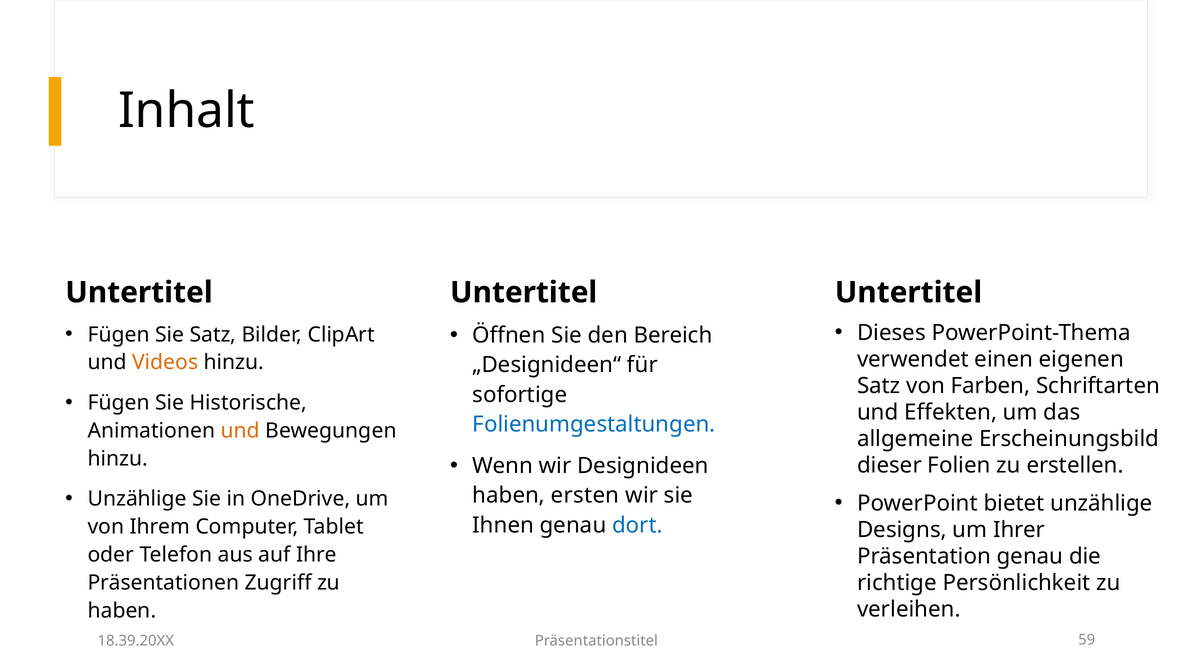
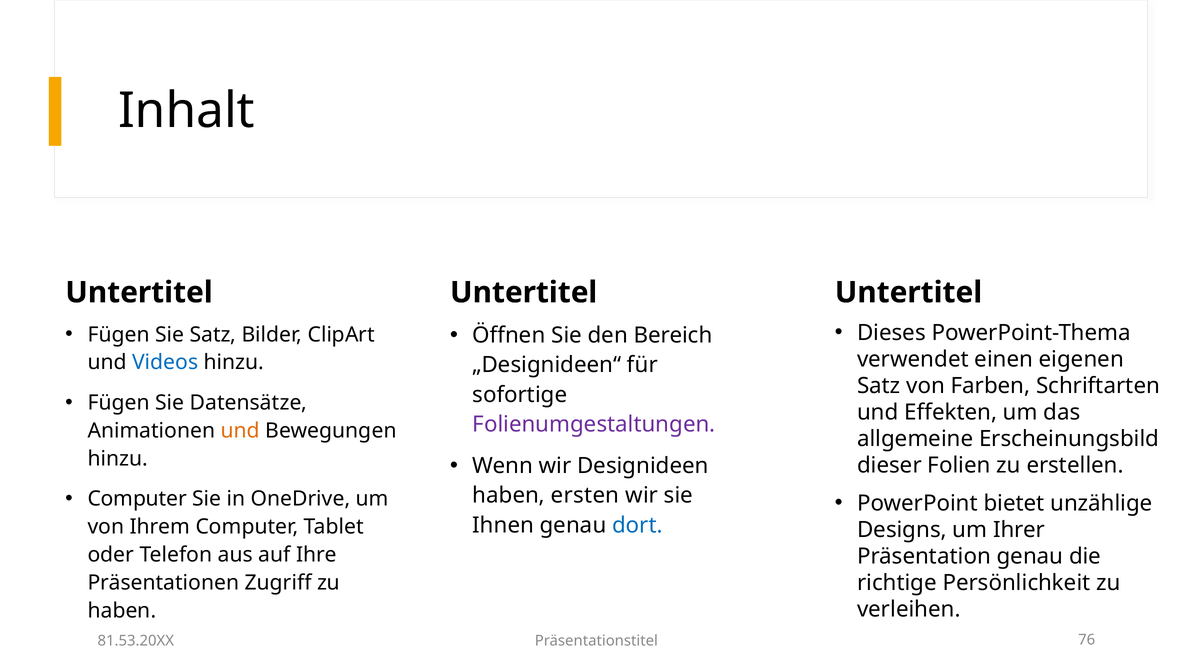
Videos colour: orange -> blue (165, 363)
Historische: Historische -> Datensätze (248, 403)
Folienumgestaltungen colour: blue -> purple (594, 424)
Unzählige: Unzählige -> Computer (137, 499)
18.39.20XX: 18.39.20XX -> 81.53.20XX (136, 641)
59: 59 -> 76 (1087, 640)
